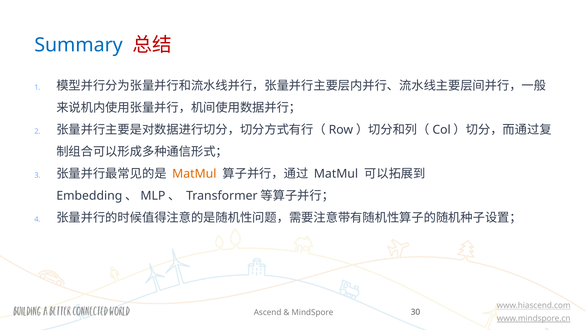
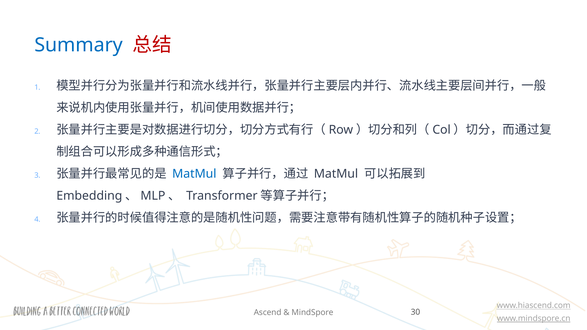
MatMul colour: orange -> blue (194, 174)
